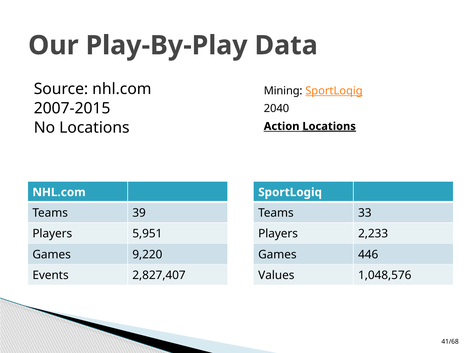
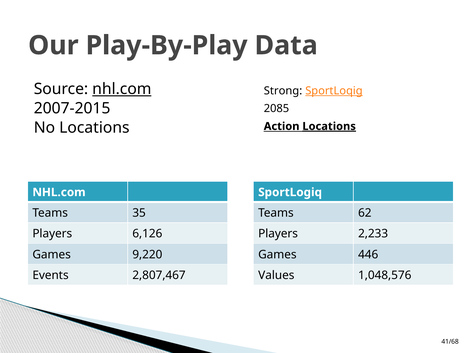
nhl.com underline: none -> present (122, 89)
Mining: Mining -> Strong (283, 91)
2040: 2040 -> 2085 (276, 108)
39: 39 -> 35 (139, 213)
33: 33 -> 62 (365, 213)
5,951: 5,951 -> 6,126 (147, 233)
2,827,407: 2,827,407 -> 2,807,467 (159, 275)
